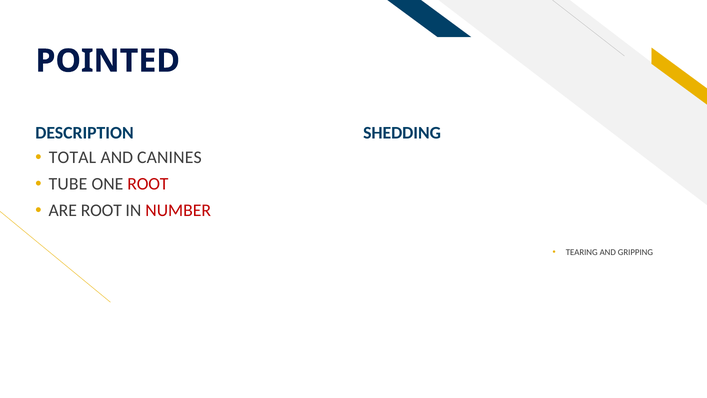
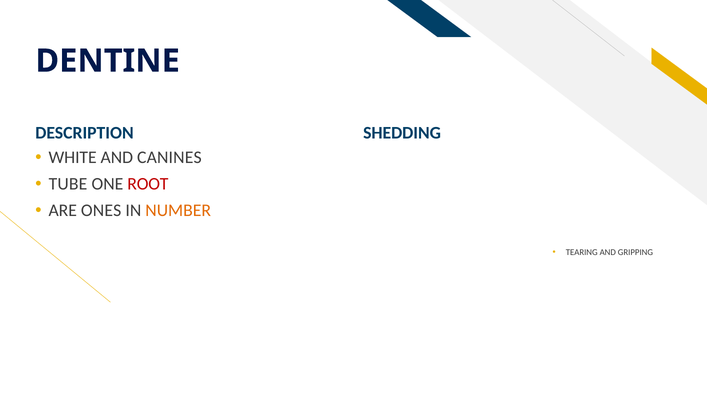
POINTED: POINTED -> DENTINE (108, 61)
TOTAL: TOTAL -> WHITE (73, 157)
ARE ROOT: ROOT -> ONES (101, 210)
NUMBER colour: red -> orange (178, 210)
